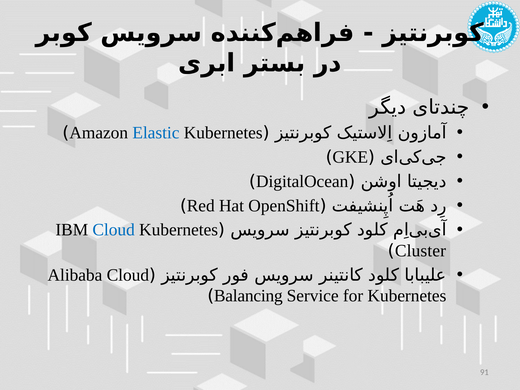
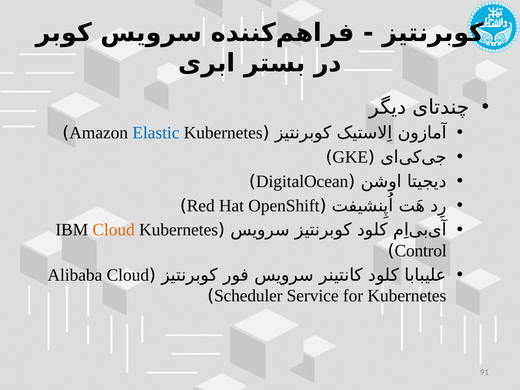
Cloud colour: blue -> orange (114, 230)
Cluster: Cluster -> Control (421, 251)
Balancing: Balancing -> Scheduler (248, 296)
